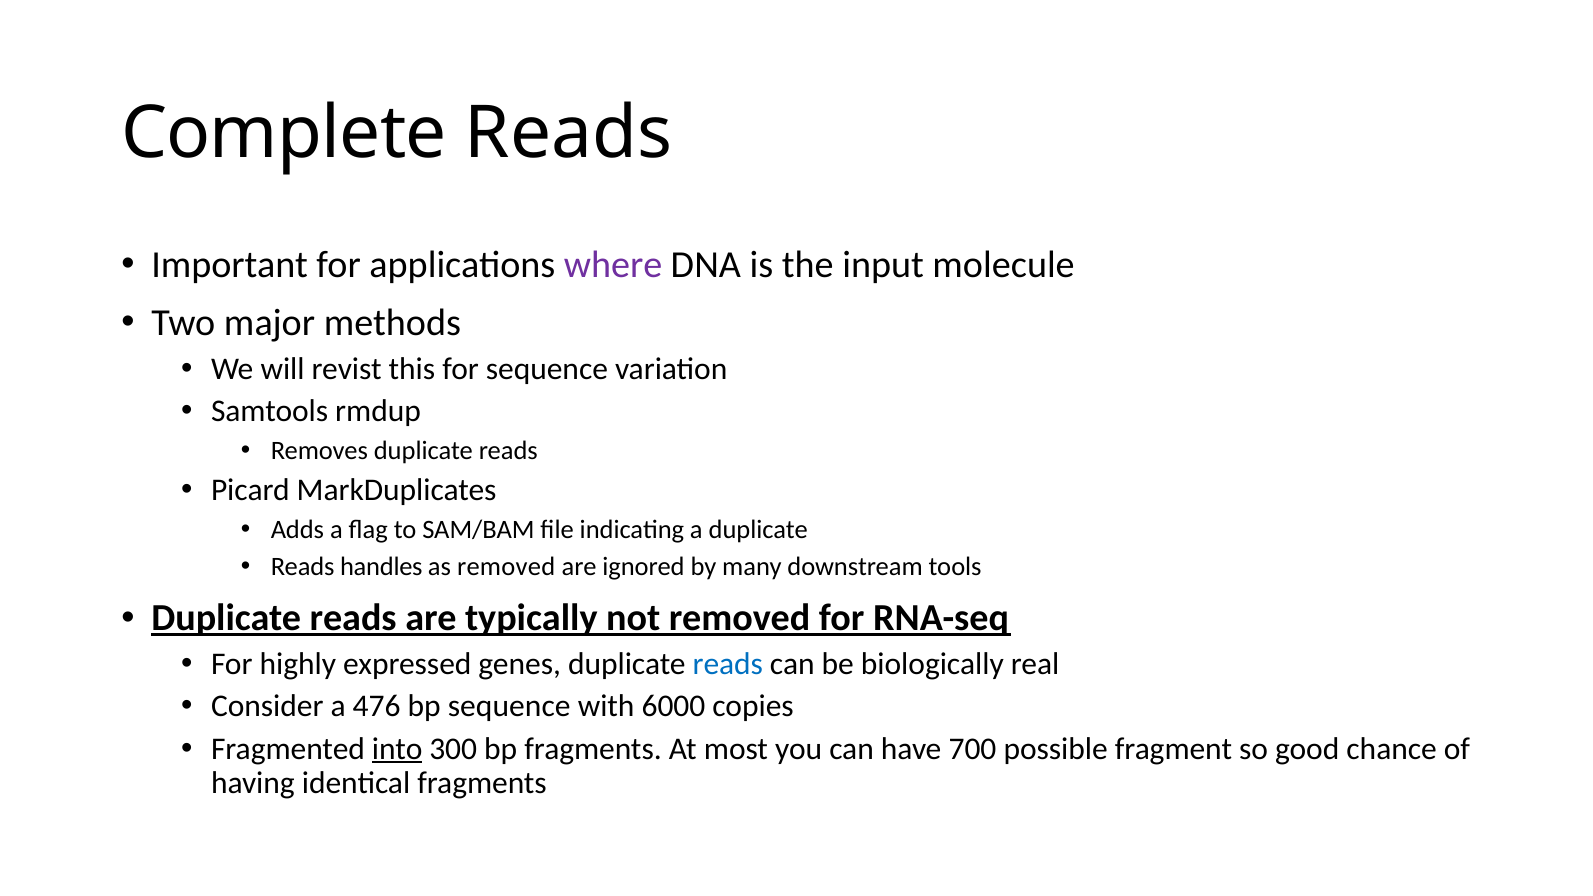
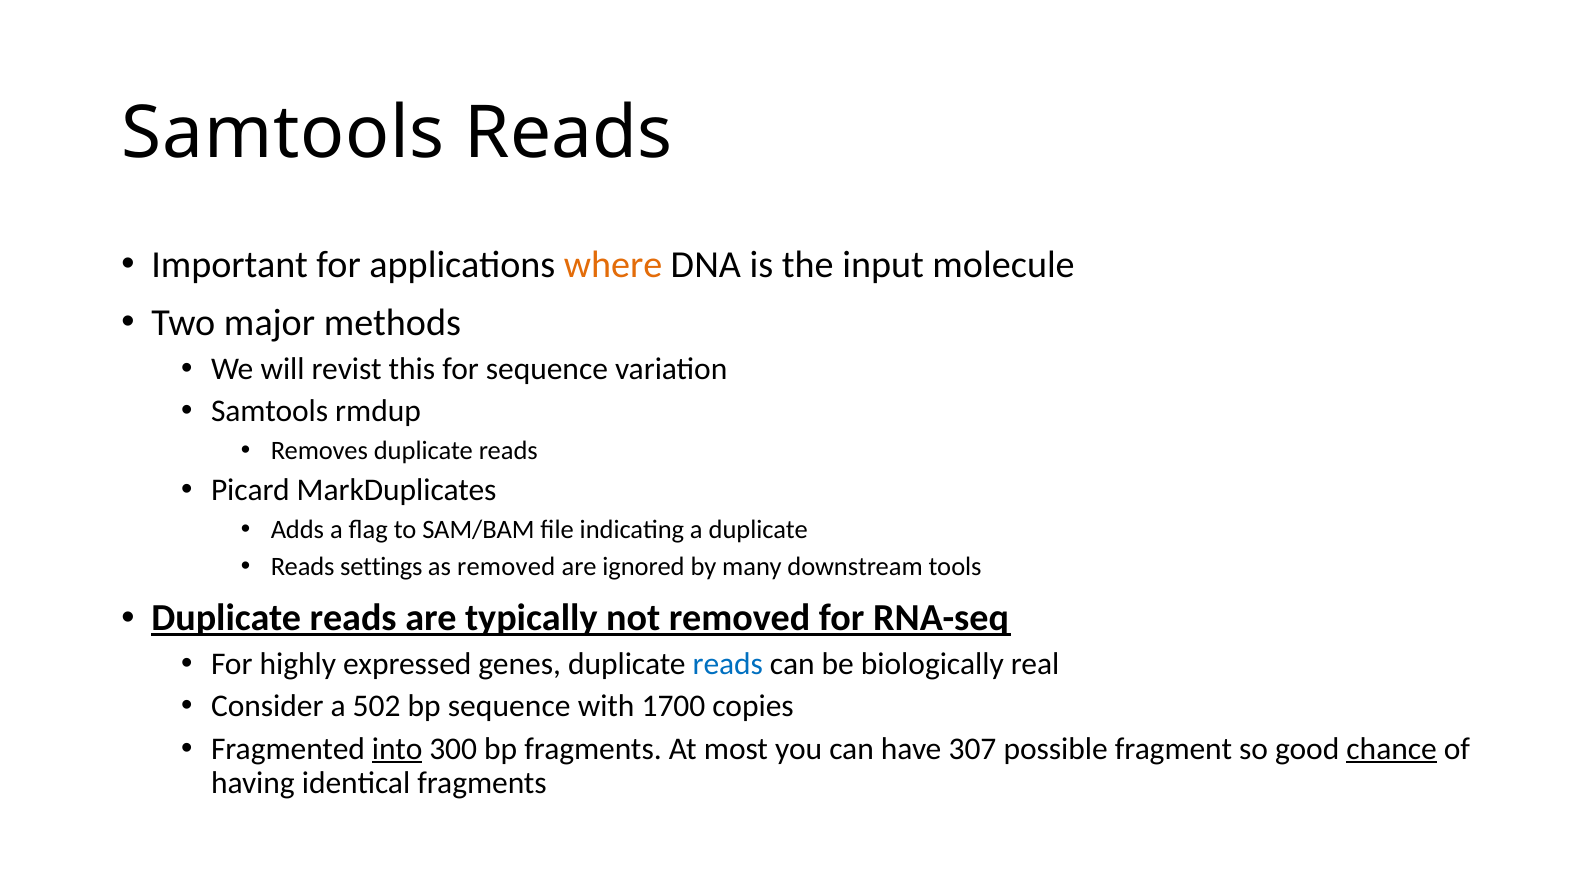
Complete: Complete -> Samtools (283, 134)
where colour: purple -> orange (613, 265)
handles: handles -> settings (381, 567)
476: 476 -> 502 (377, 707)
6000: 6000 -> 1700 (674, 707)
700: 700 -> 307 (973, 749)
chance underline: none -> present (1392, 749)
